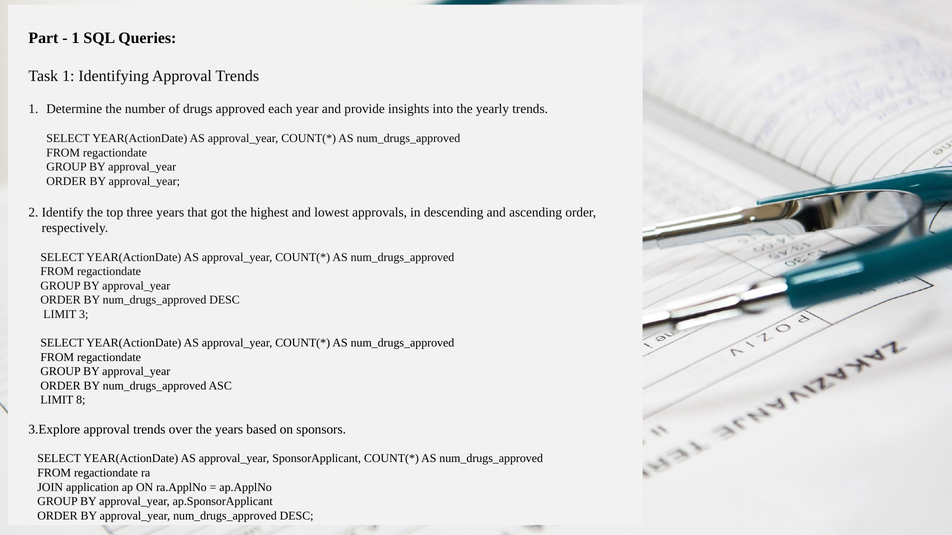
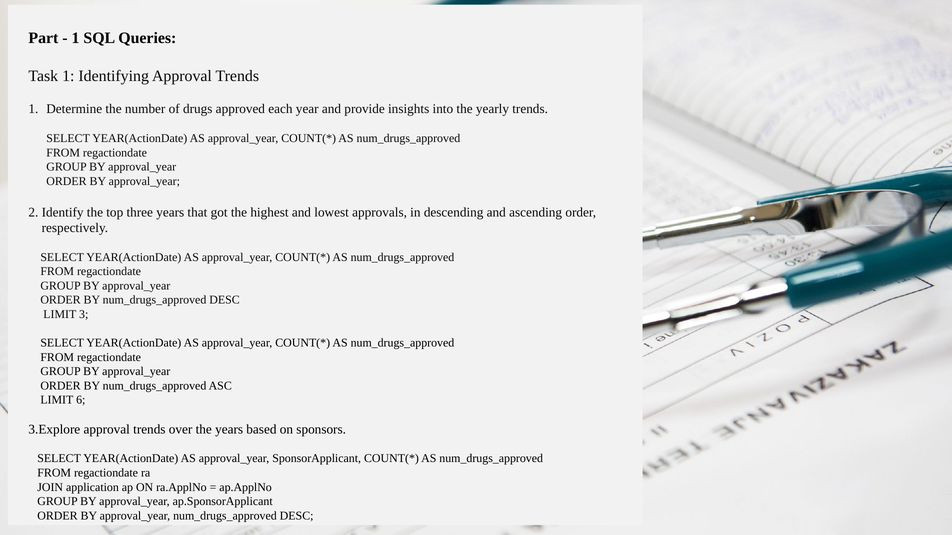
8: 8 -> 6 (81, 400)
